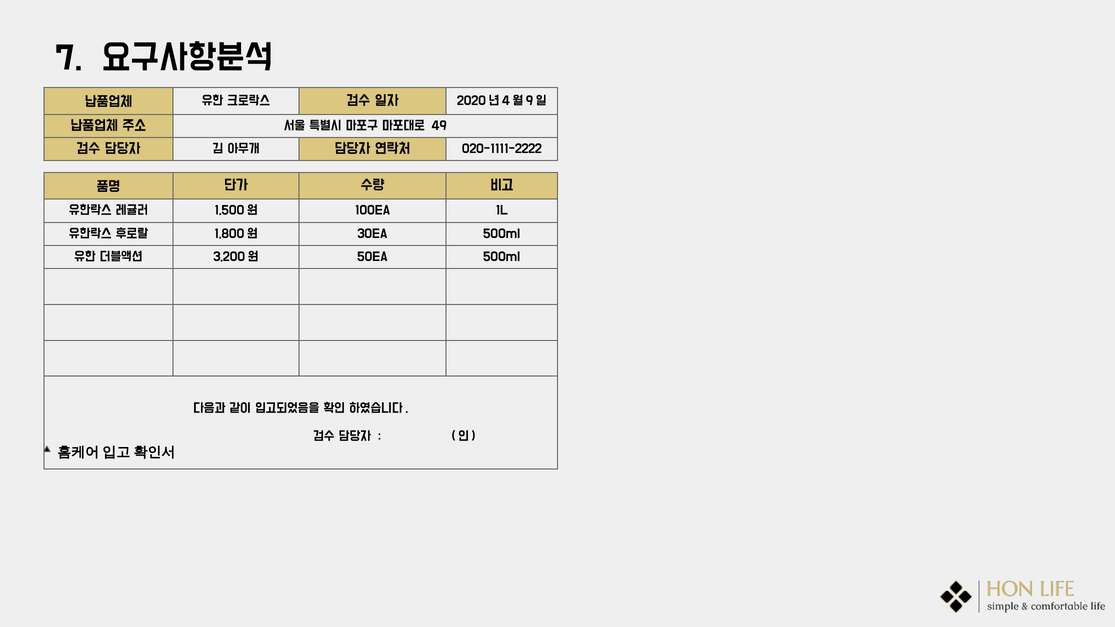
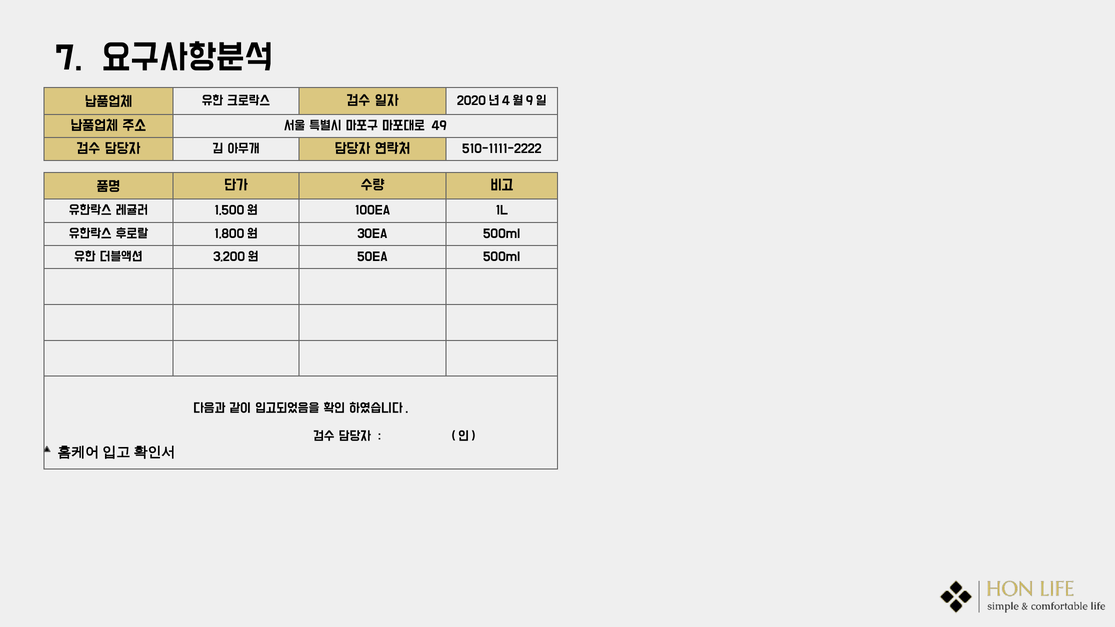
020-1111-2222: 020-1111-2222 -> 510-1111-2222 (502, 149)
